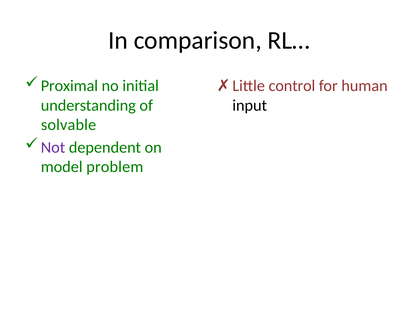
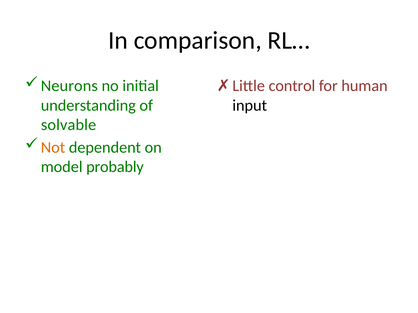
Proximal: Proximal -> Neurons (69, 86)
Not colour: purple -> orange (53, 148)
problem: problem -> probably (115, 167)
